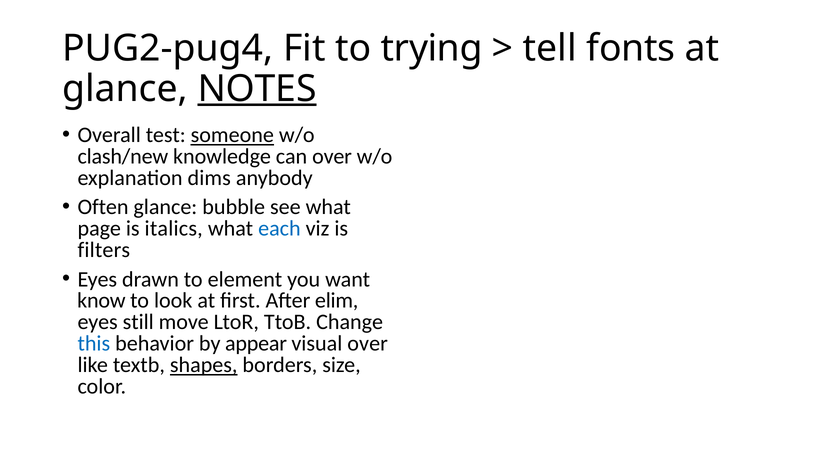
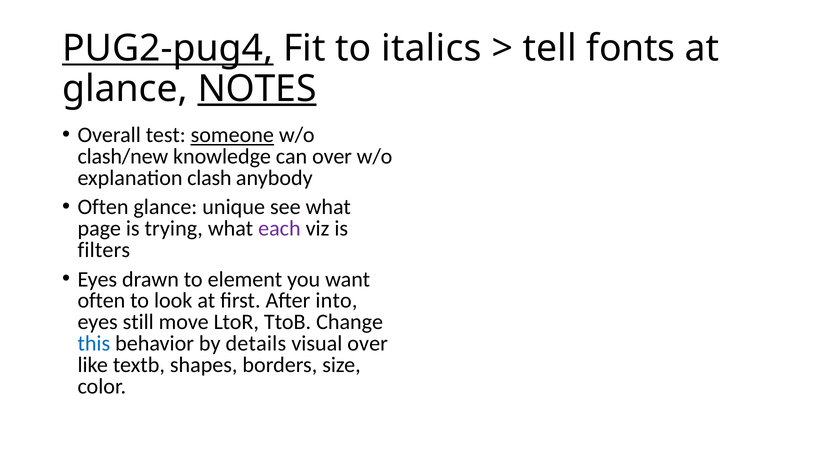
PUG2-pug4 underline: none -> present (168, 48)
trying: trying -> italics (431, 48)
dims: dims -> clash (209, 178)
bubble: bubble -> unique (234, 207)
italics: italics -> trying (174, 229)
each colour: blue -> purple (279, 229)
know: know -> often (101, 301)
elim: elim -> into (336, 301)
appear: appear -> details (256, 344)
shapes underline: present -> none (204, 365)
